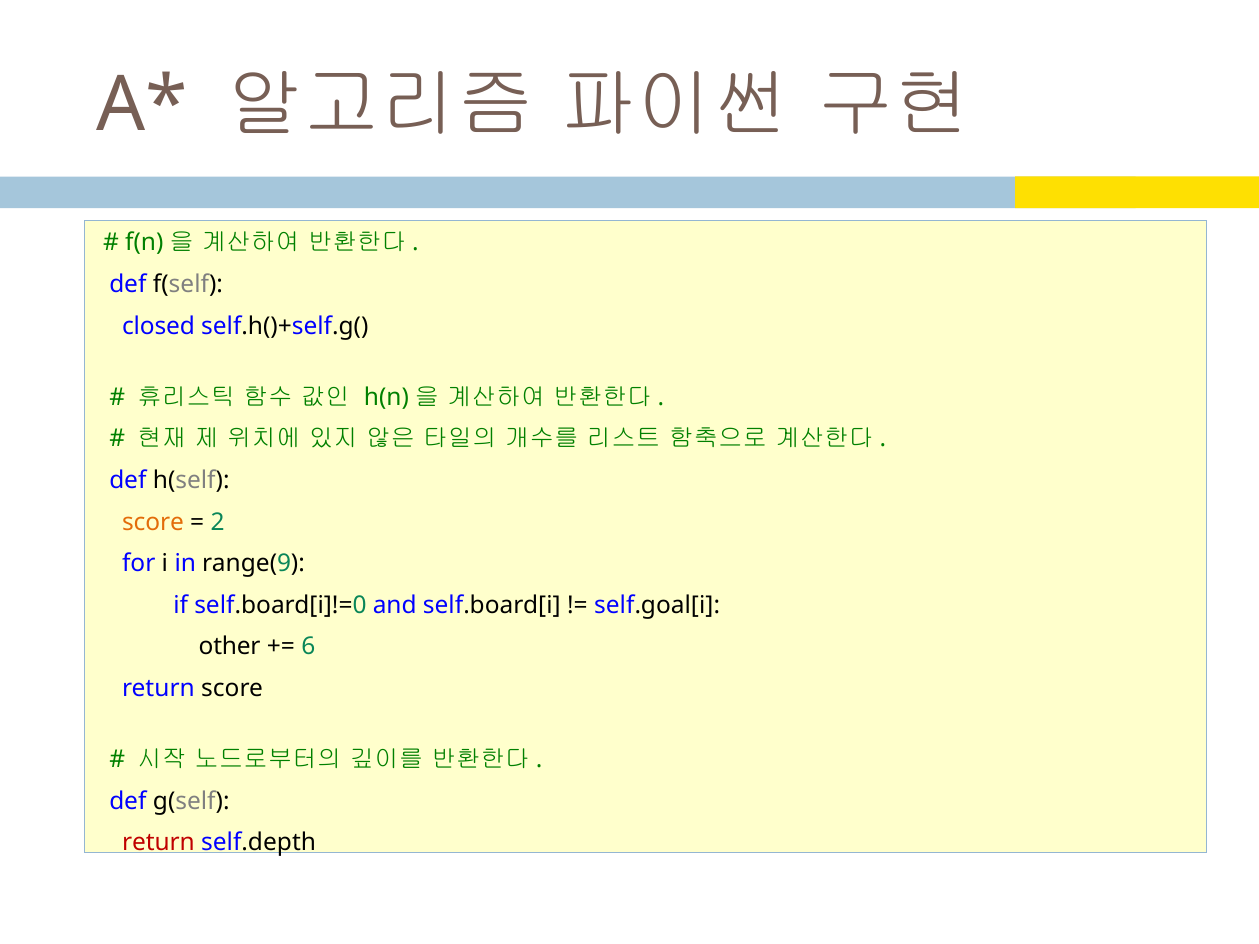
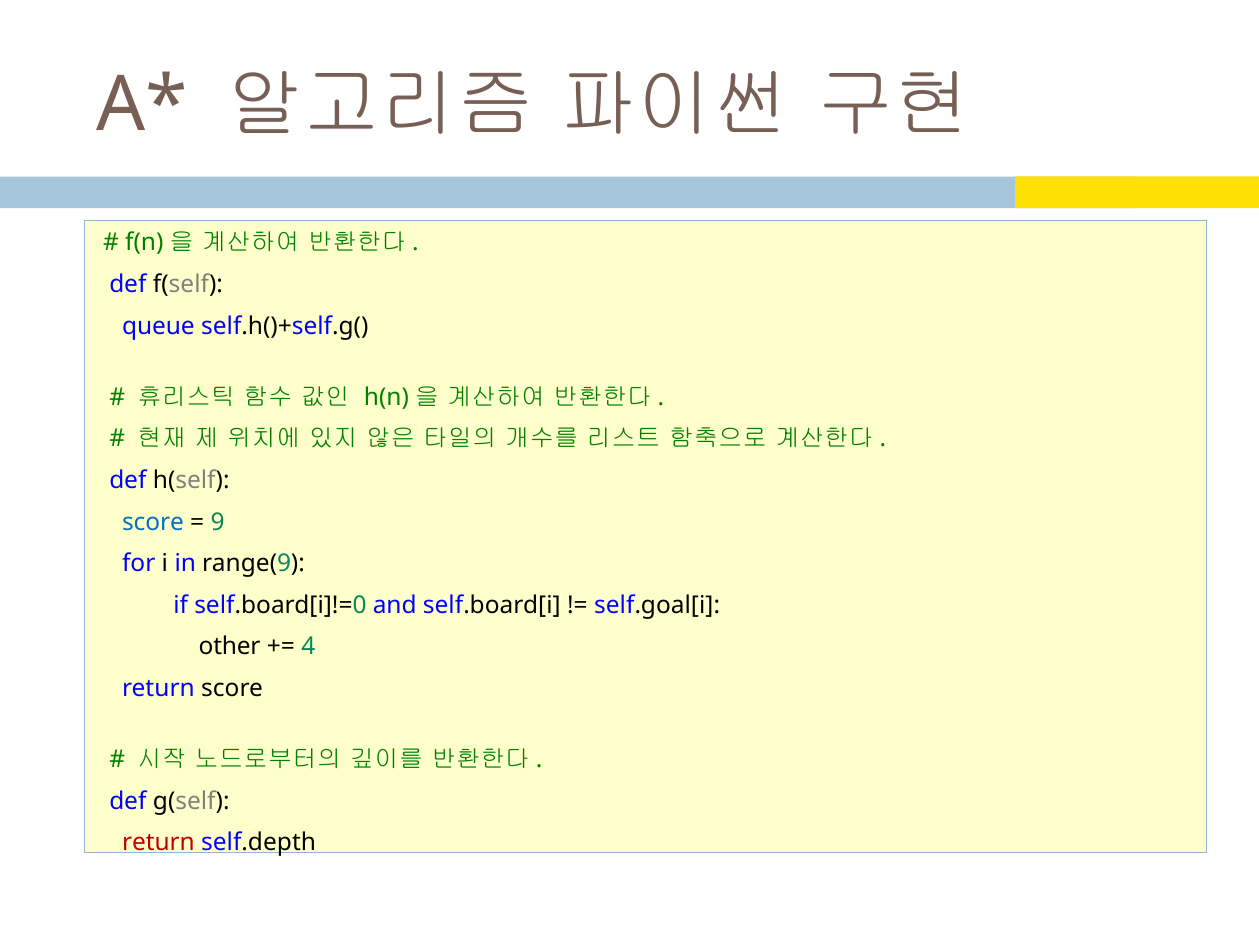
closed: closed -> queue (158, 326)
score colour: orange -> blue (153, 522)
2: 2 -> 9 (218, 522)
6: 6 -> 4 (308, 647)
